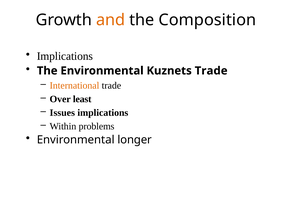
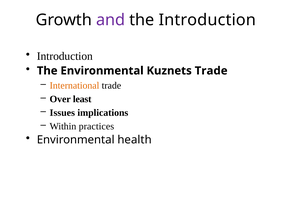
and colour: orange -> purple (111, 20)
the Composition: Composition -> Introduction (207, 20)
Implications: Implications -> Introduction (65, 56)
problems: problems -> practices (96, 126)
longer: longer -> health (135, 140)
